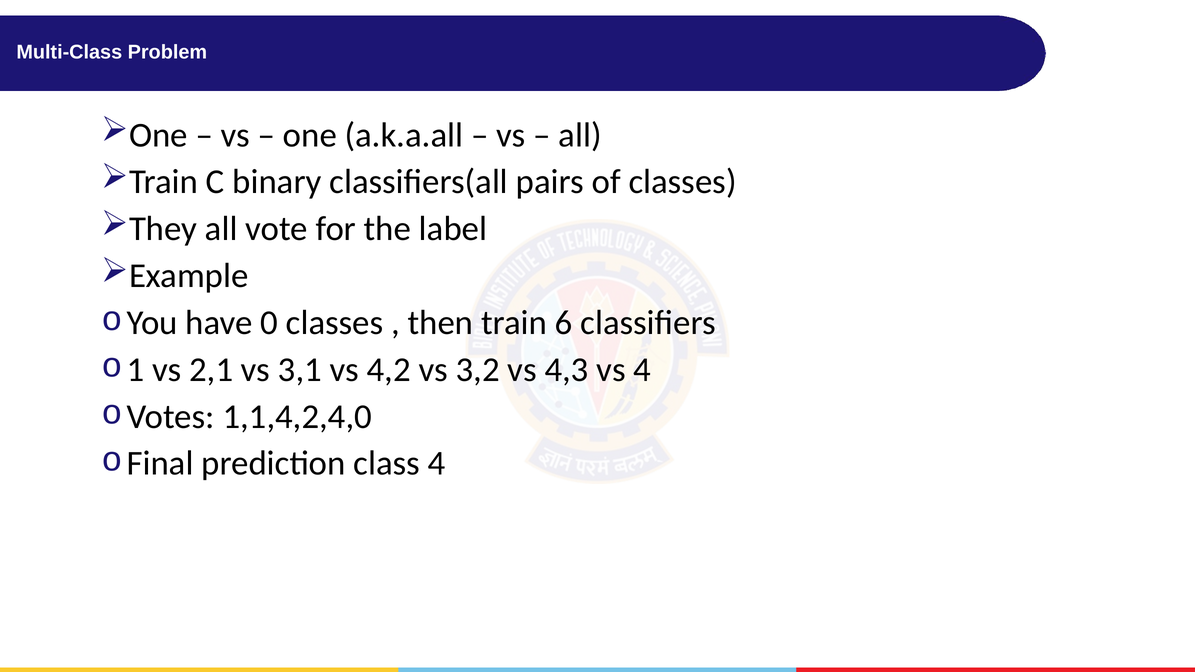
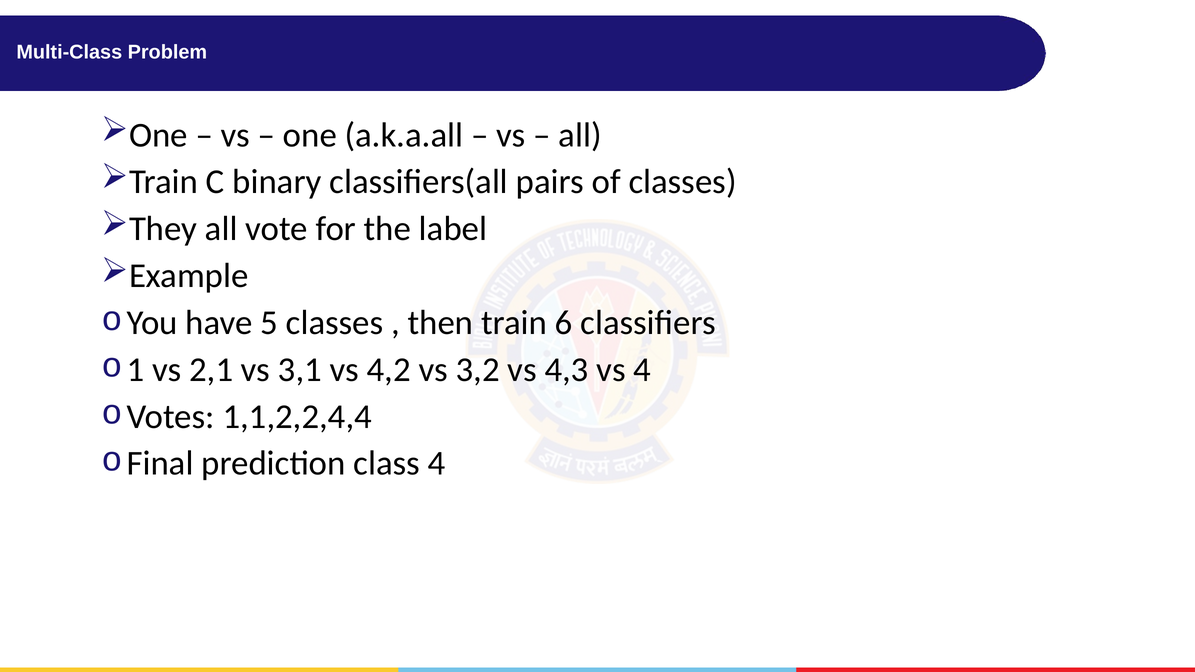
0: 0 -> 5 (269, 323)
1,1,4,2,4,0: 1,1,4,2,4,0 -> 1,1,2,2,4,4 (297, 417)
